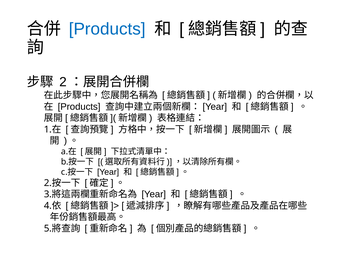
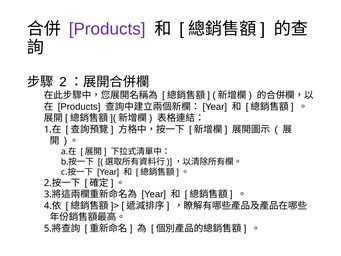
Products colour: blue -> purple (107, 29)
